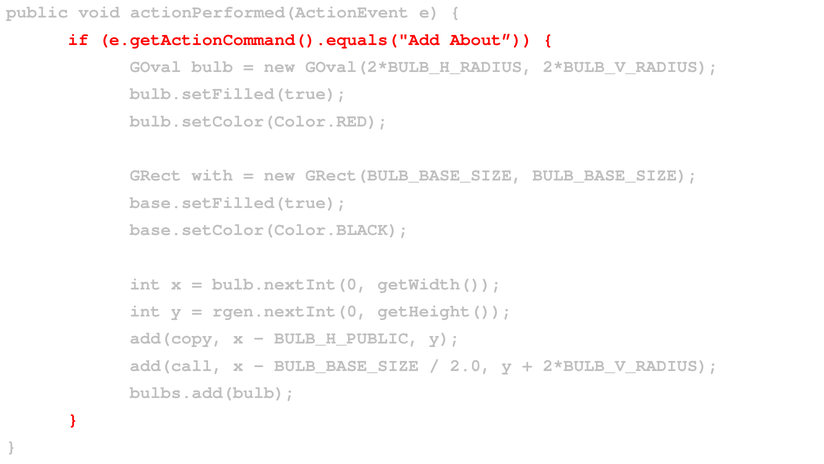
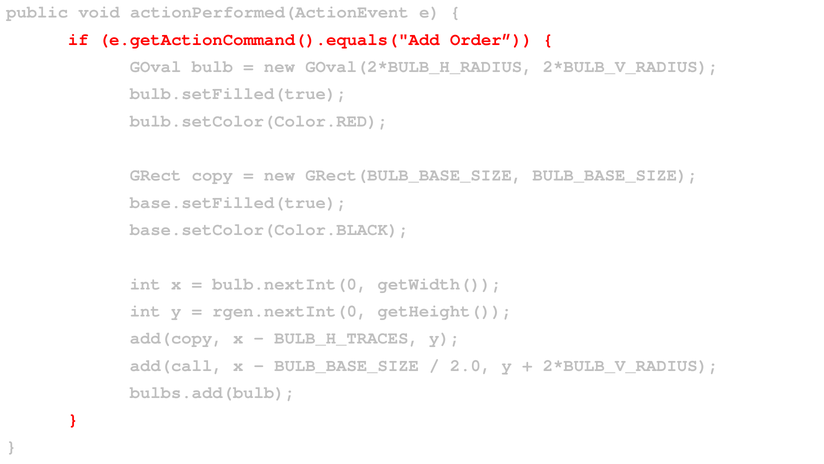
About: About -> Order (491, 39)
with: with -> copy (212, 175)
BULB_H_PUBLIC: BULB_H_PUBLIC -> BULB_H_TRACES (346, 338)
